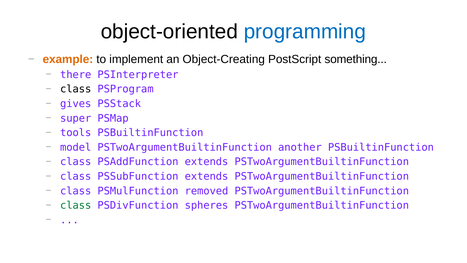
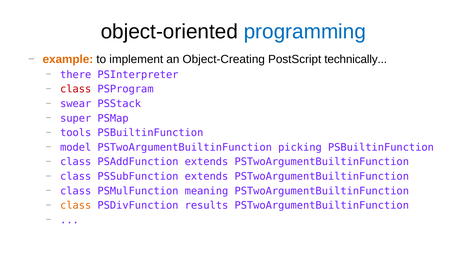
something: something -> technically (356, 59)
class colour: black -> red (76, 89)
gives: gives -> swear (76, 104)
another: another -> picking (300, 147)
removed: removed -> meaning (207, 191)
class colour: green -> orange (76, 205)
spheres: spheres -> results (207, 205)
